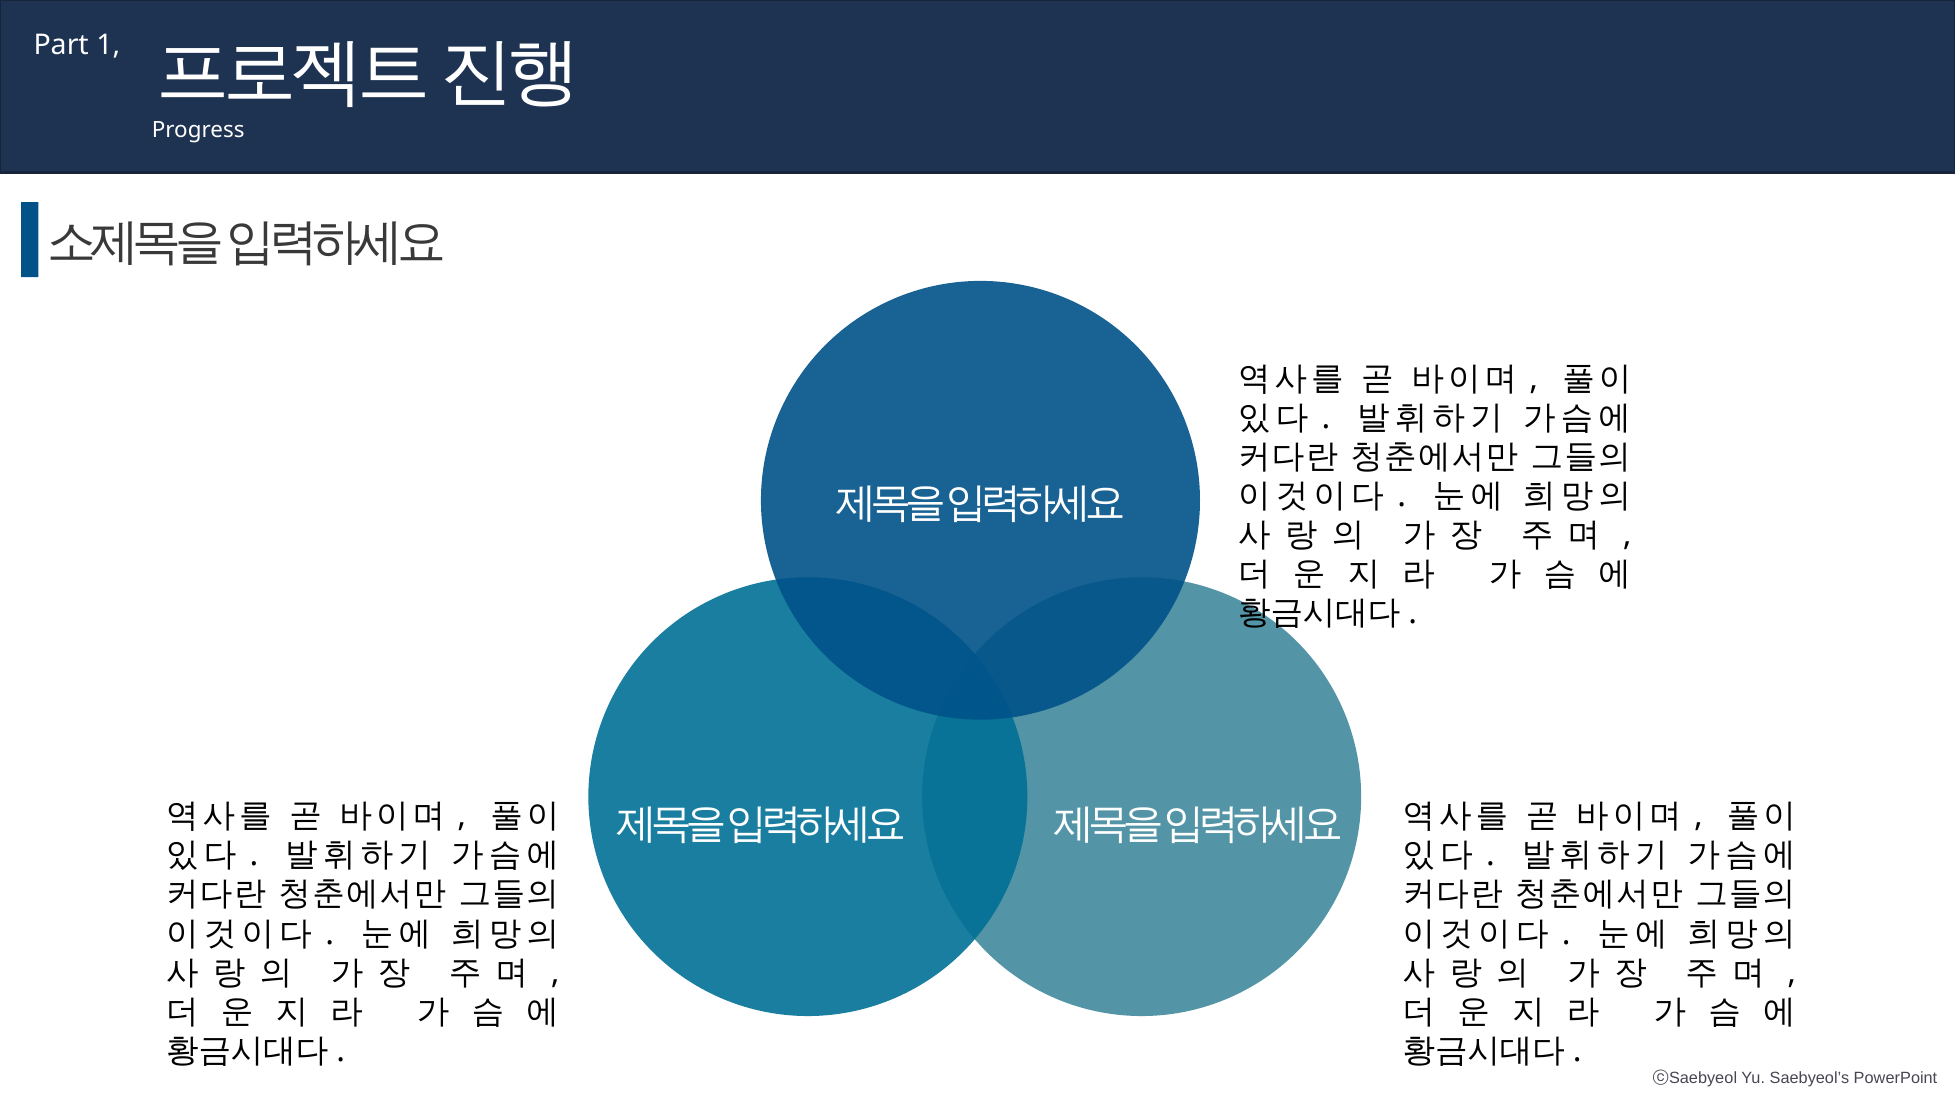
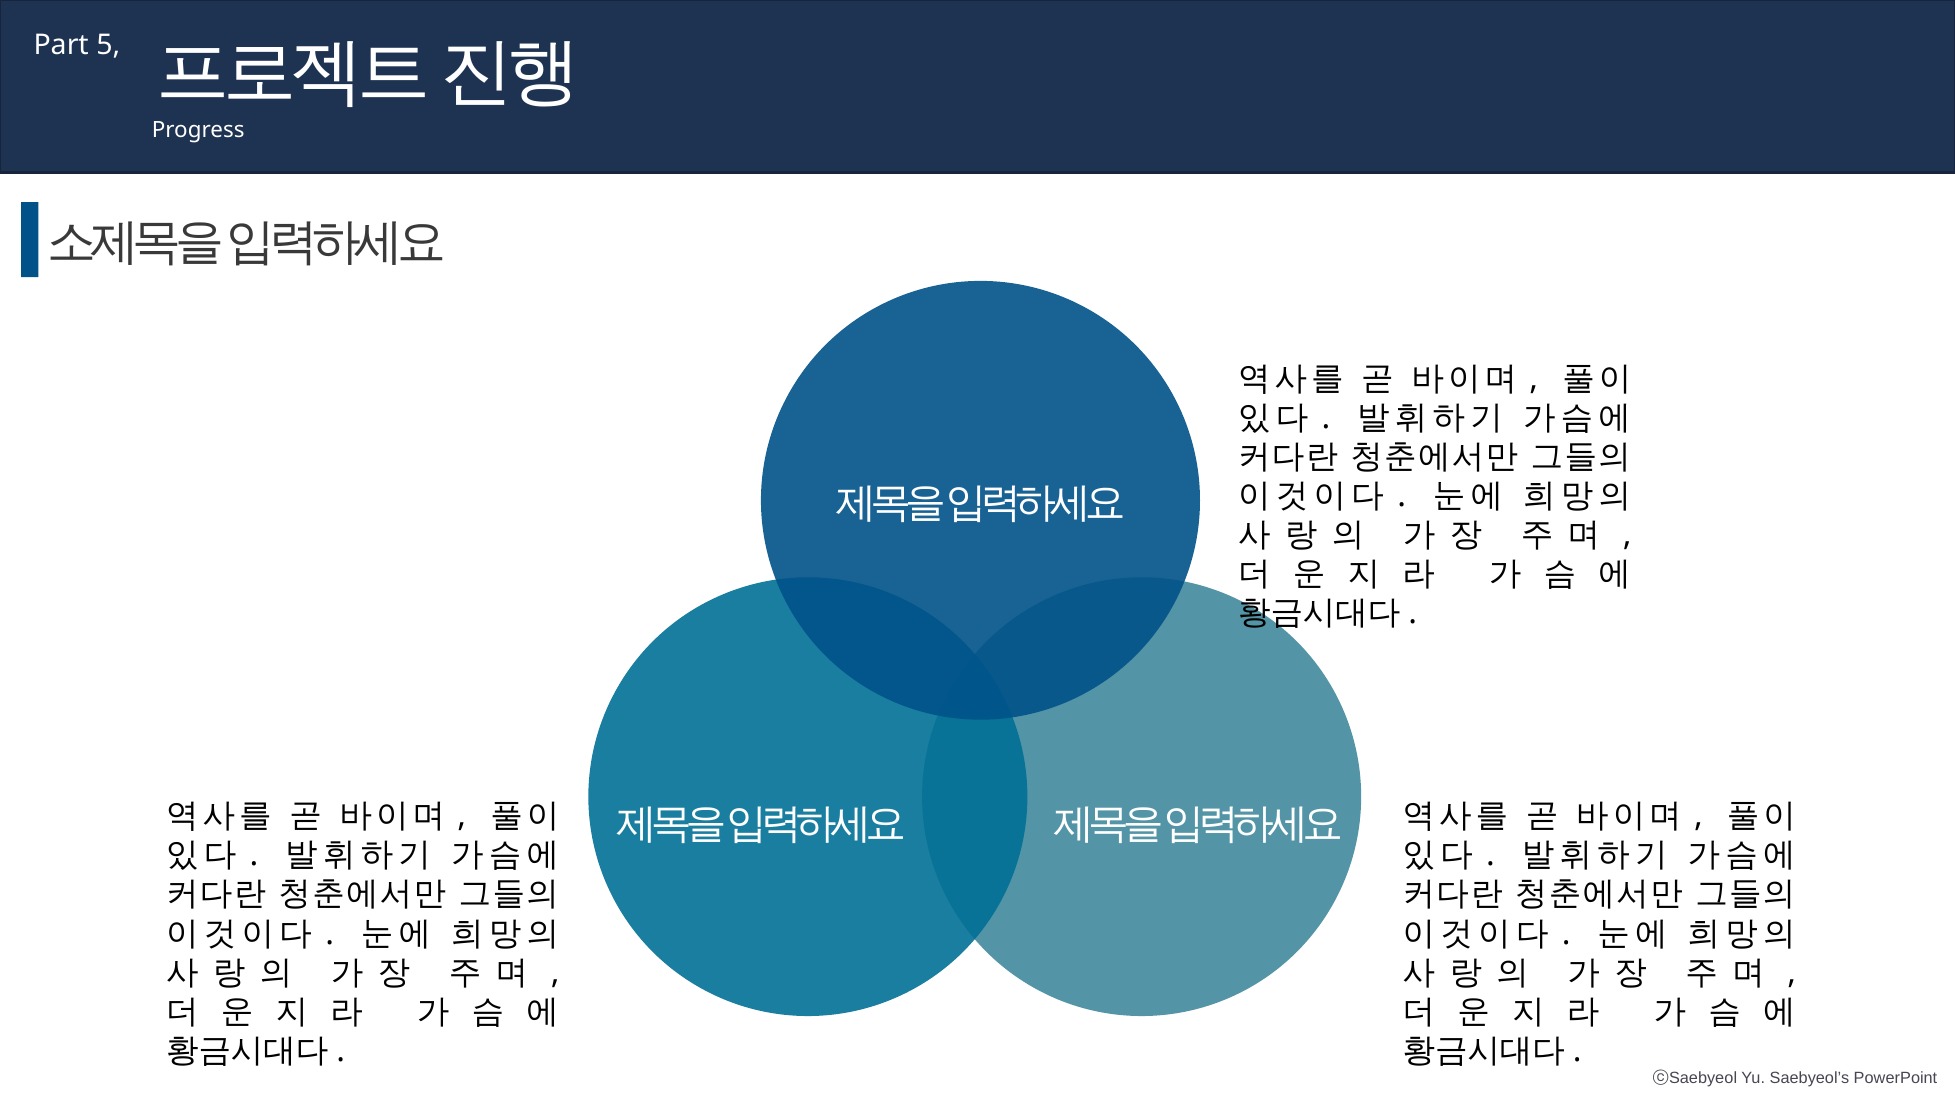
1: 1 -> 5 (108, 45)
